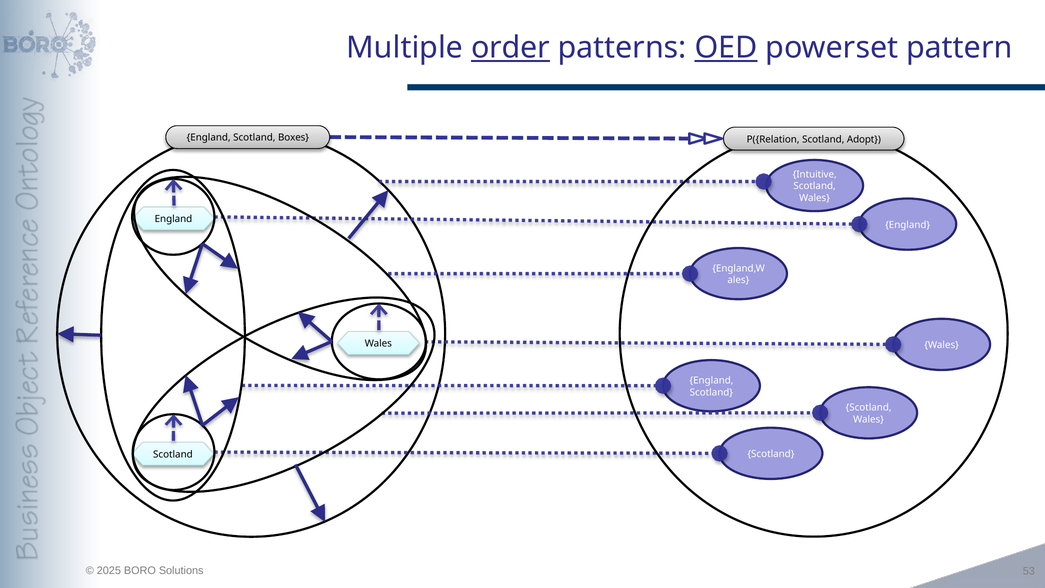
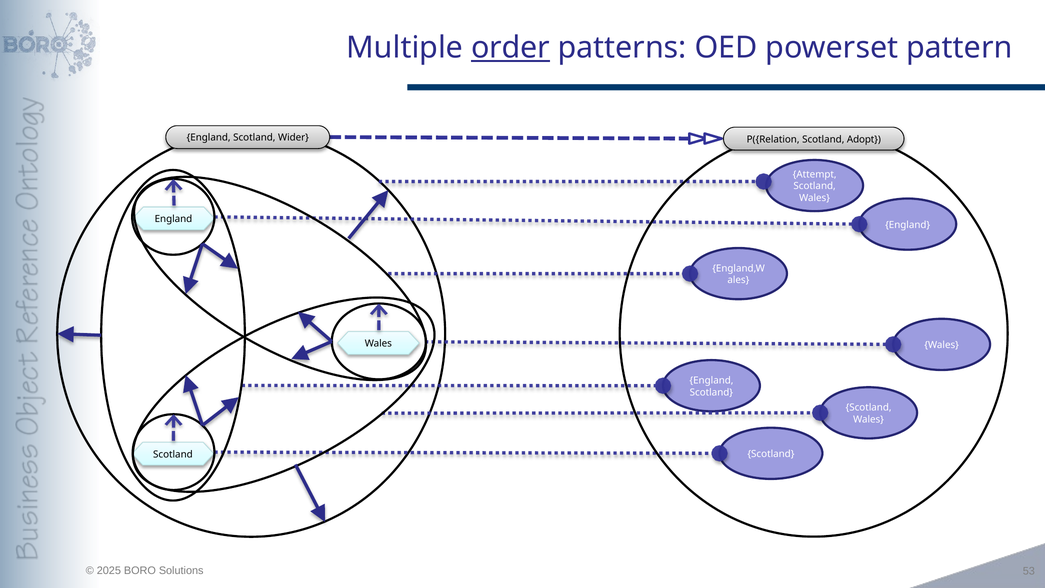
OED underline: present -> none (726, 48)
Boxes: Boxes -> Wider (293, 138)
Intuitive: Intuitive -> Attempt (815, 174)
